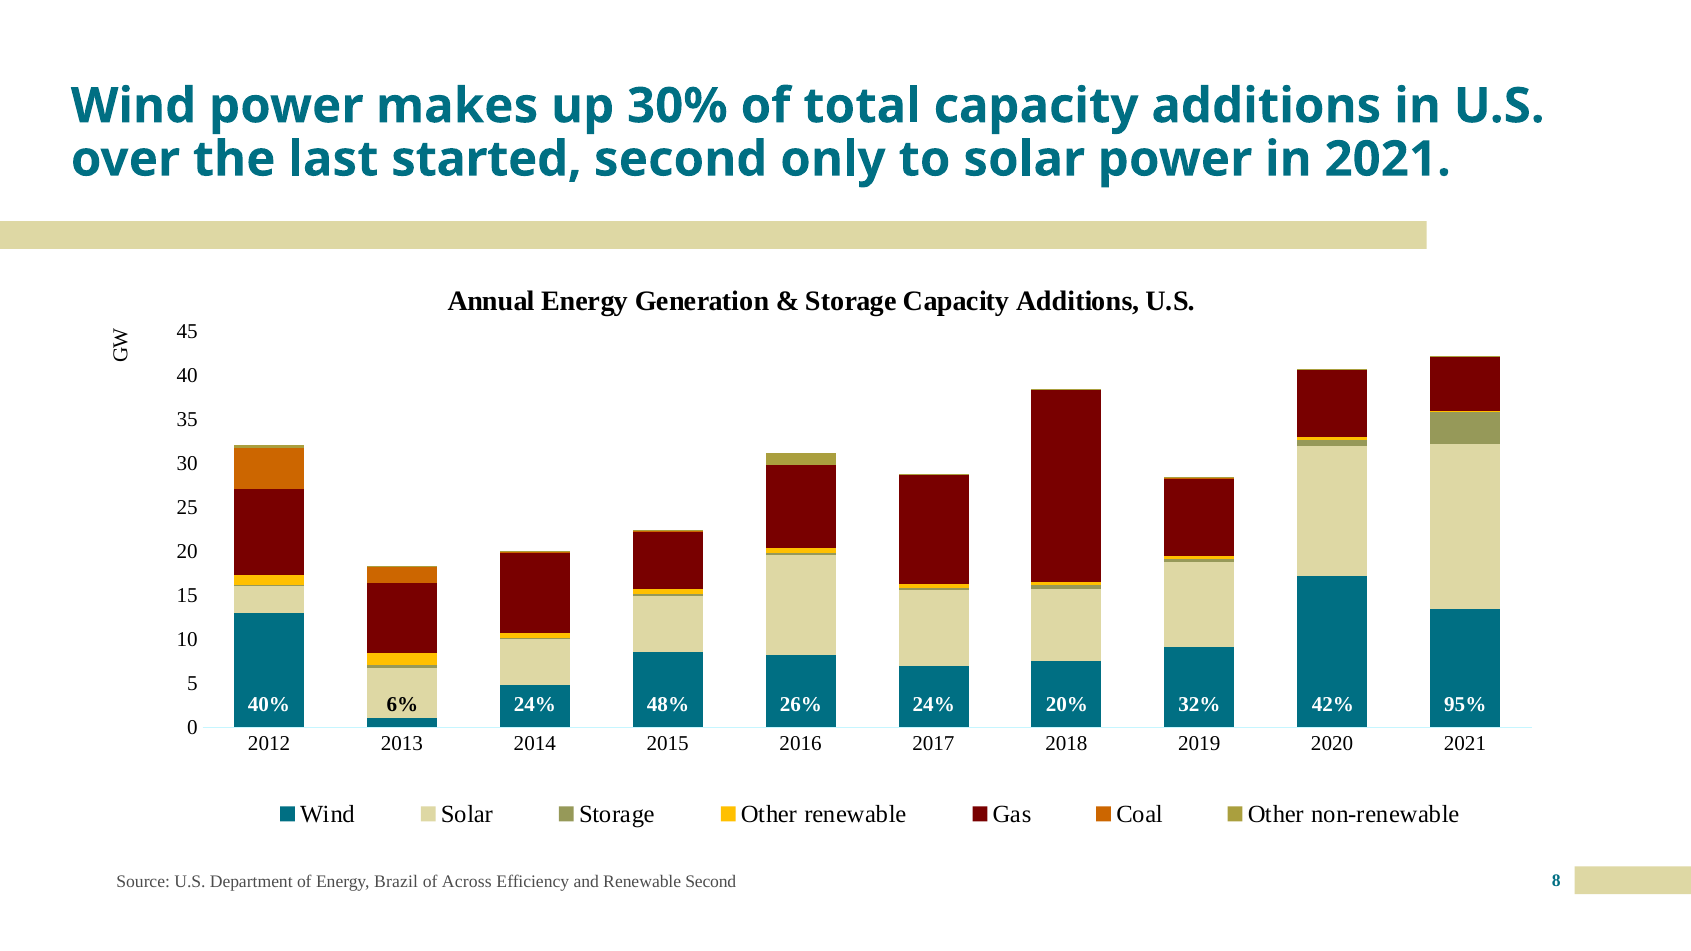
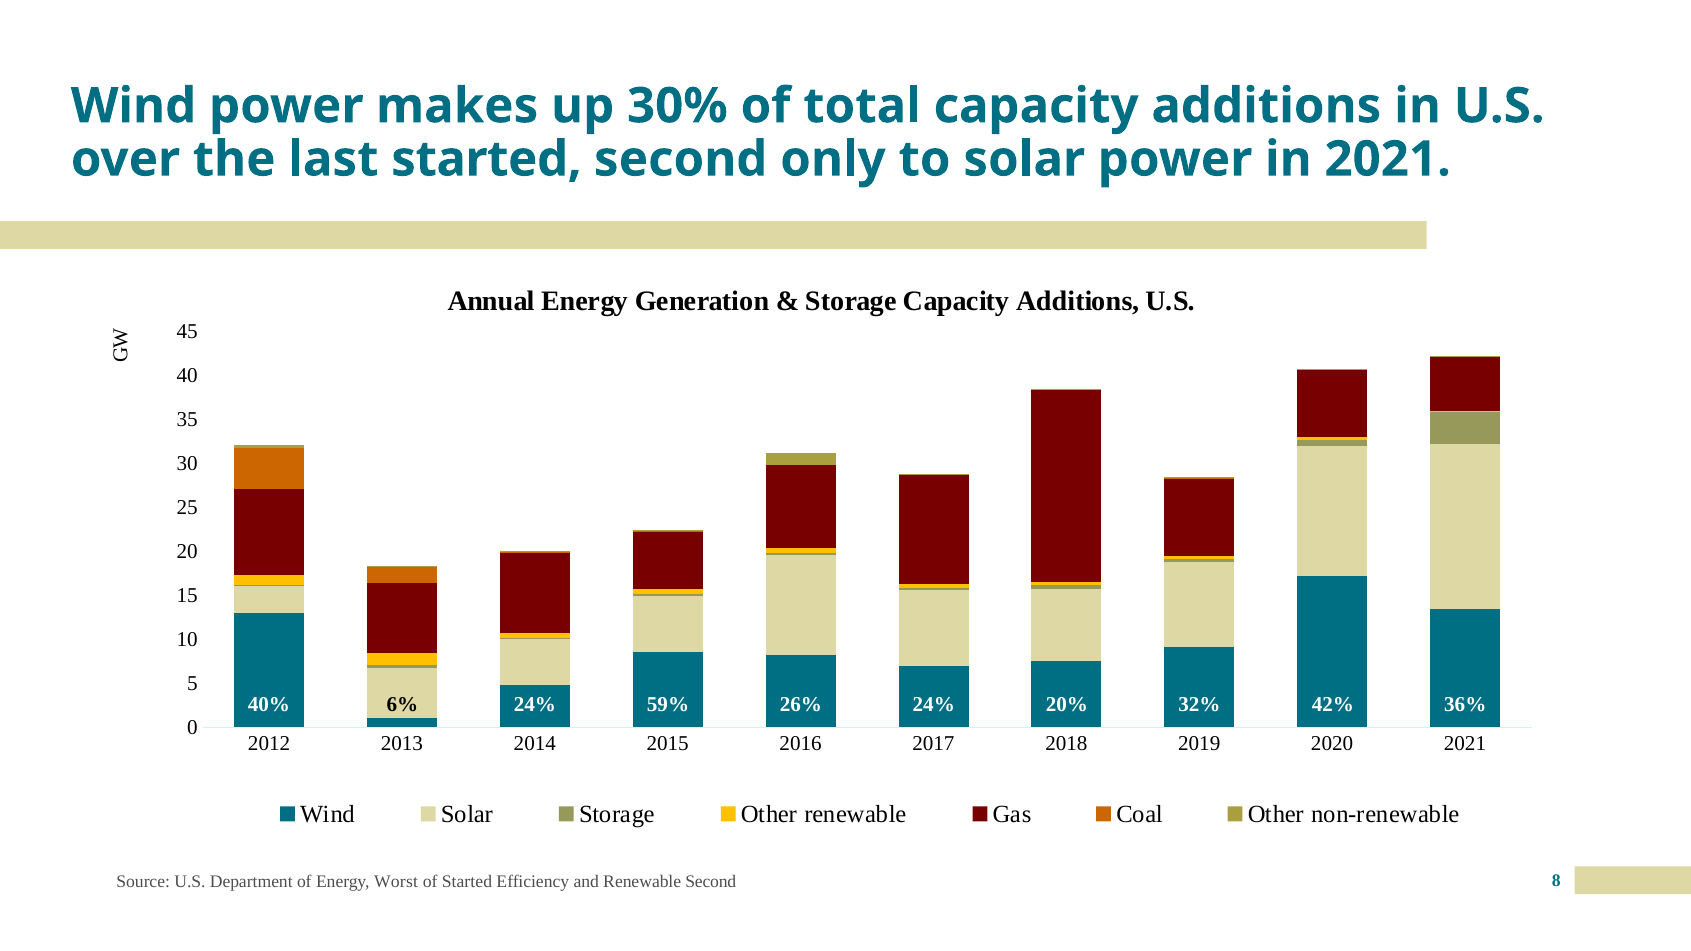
48%: 48% -> 59% (668, 705)
95%: 95% -> 36% (1465, 705)
Brazil: Brazil -> Worst (396, 882)
of Across: Across -> Started (467, 882)
